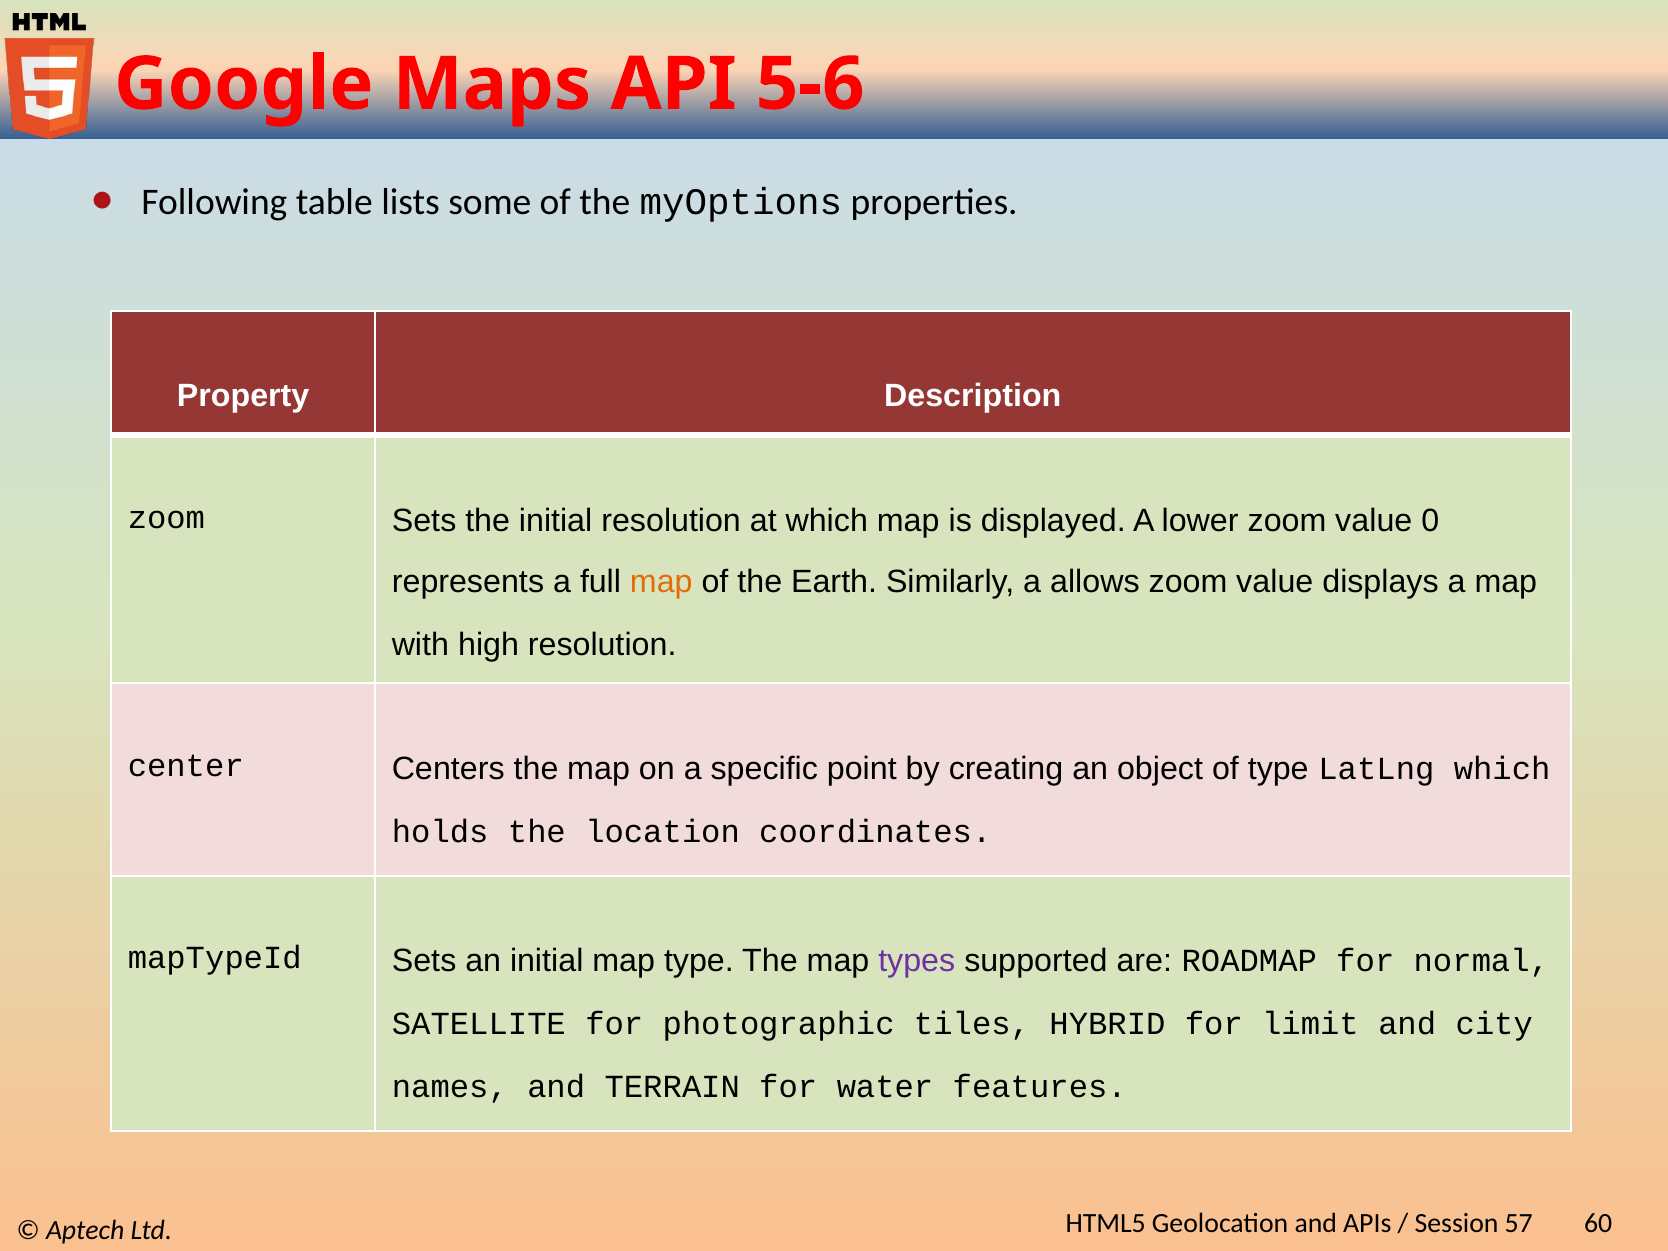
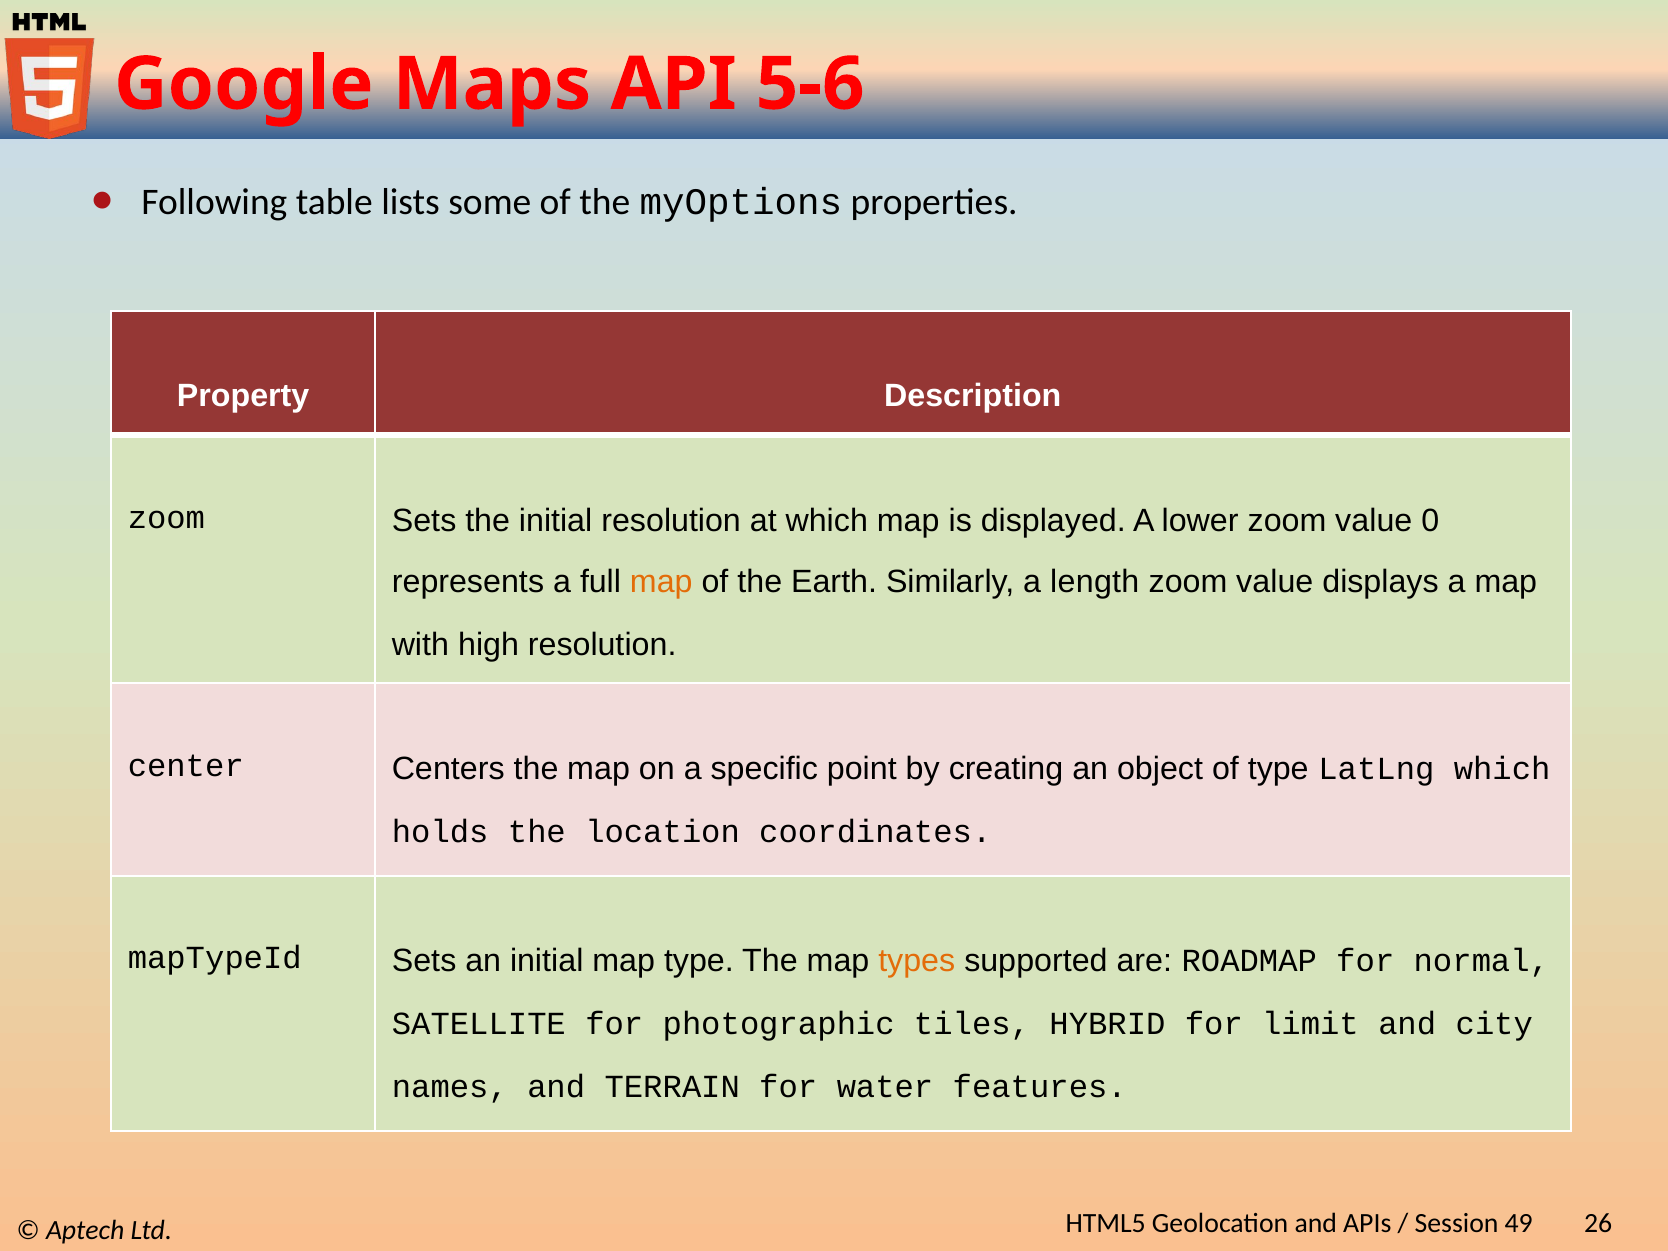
allows: allows -> length (1095, 582)
types colour: purple -> orange (917, 961)
57: 57 -> 49 (1519, 1224)
60: 60 -> 26 (1598, 1223)
